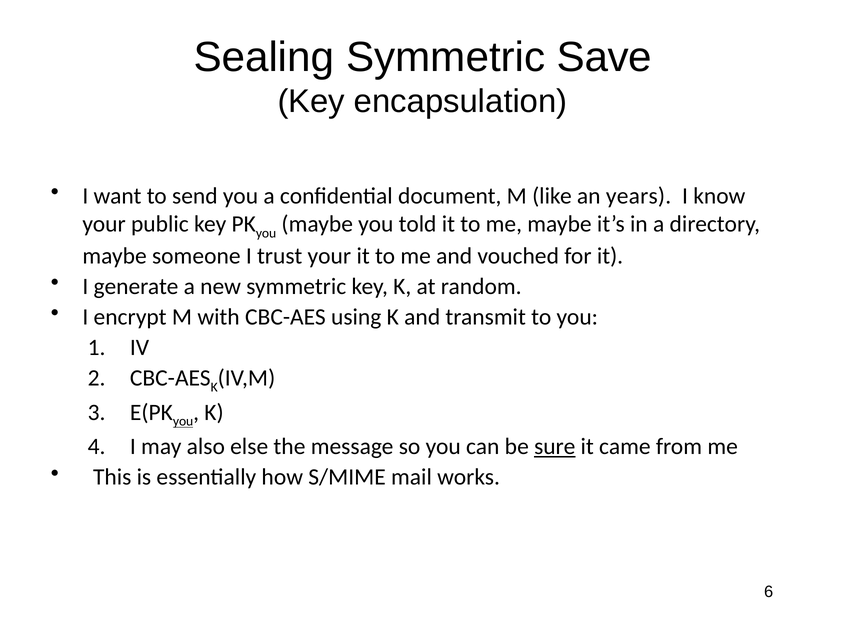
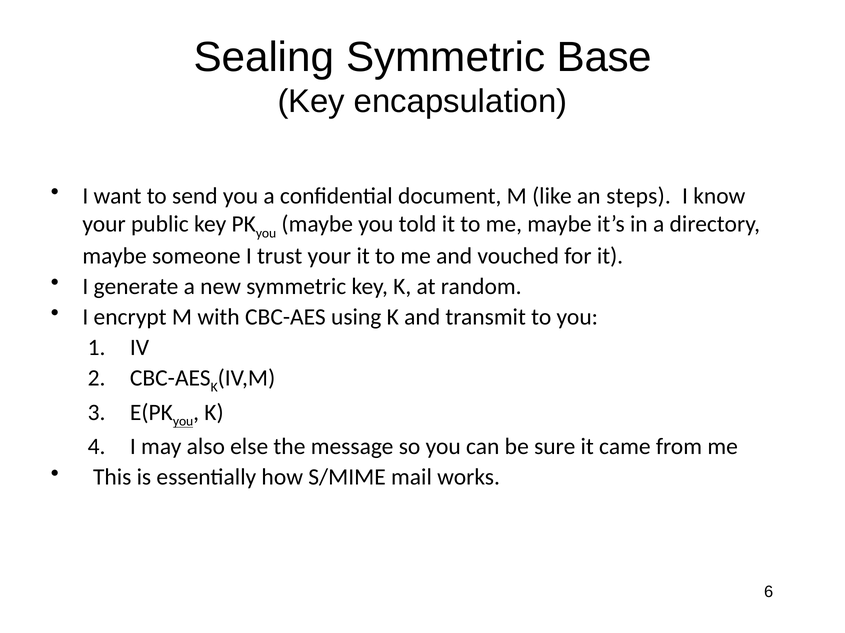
Save: Save -> Base (604, 57)
years: years -> steps (639, 196)
sure underline: present -> none (555, 447)
